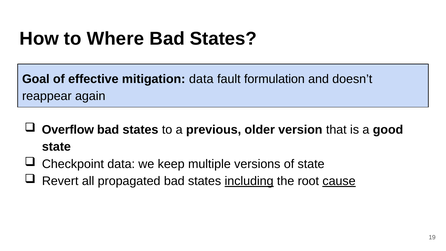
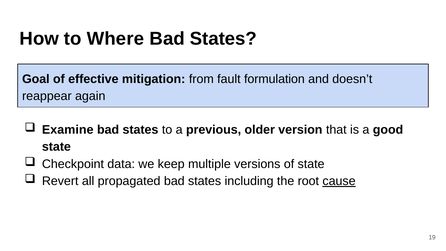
mitigation data: data -> from (201, 79)
Overflow: Overflow -> Examine (68, 130)
including underline: present -> none (249, 181)
